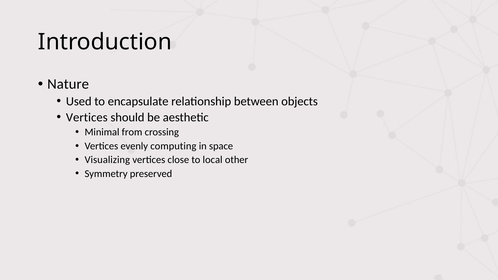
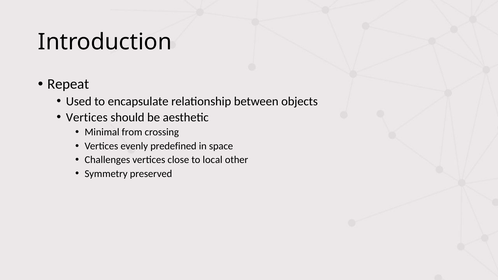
Nature: Nature -> Repeat (68, 84)
computing: computing -> predefined (173, 146)
Visualizing: Visualizing -> Challenges (107, 160)
